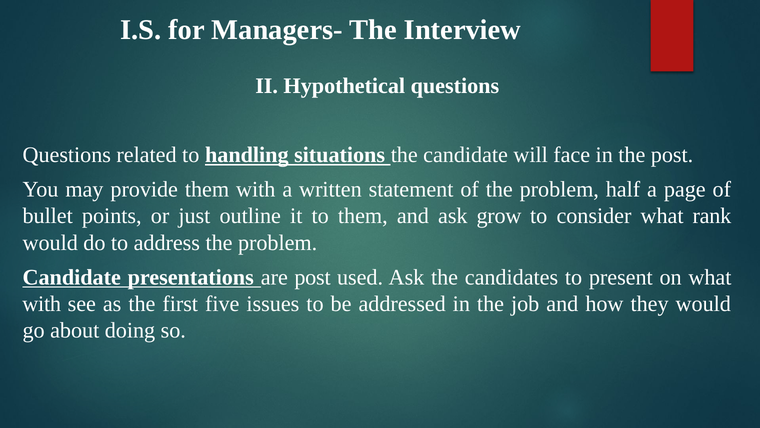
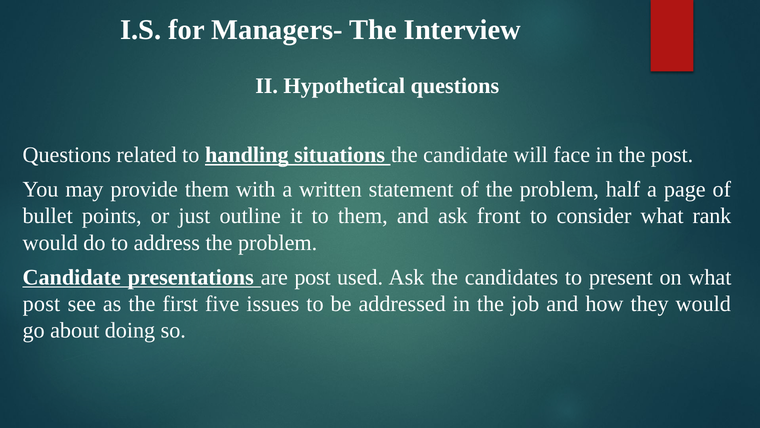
grow: grow -> front (499, 216)
with: with -> post (41, 303)
